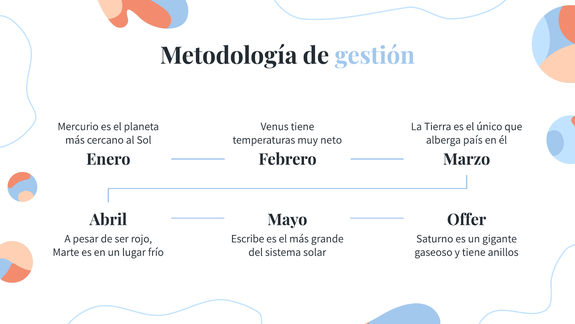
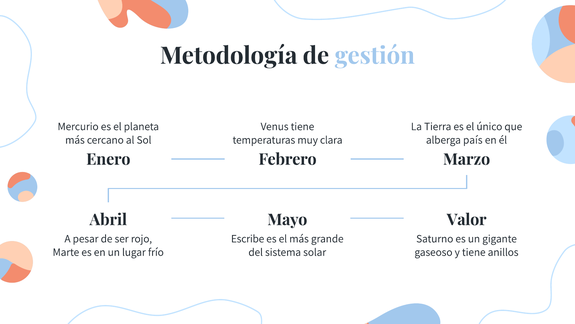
neto: neto -> clara (331, 140)
Offer: Offer -> Valor (467, 219)
